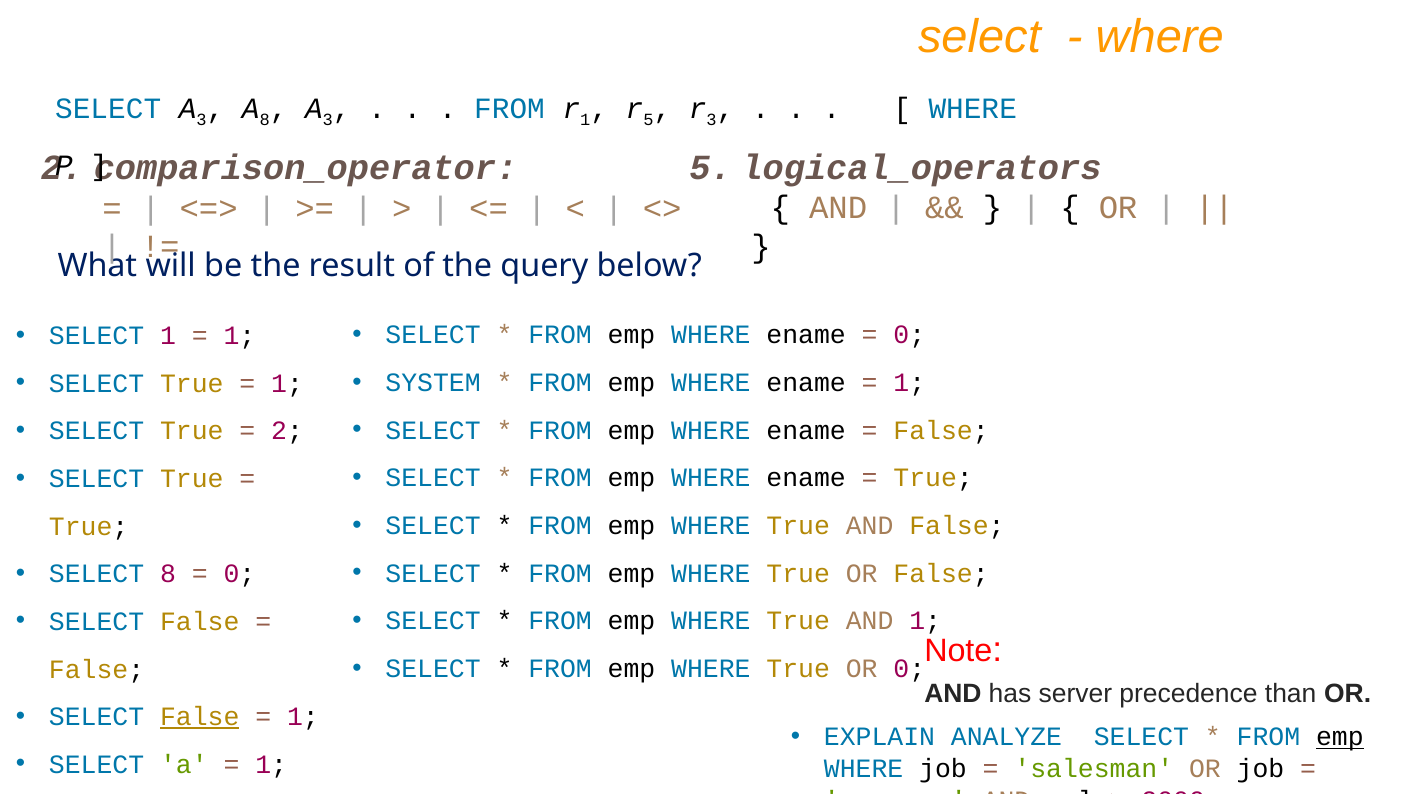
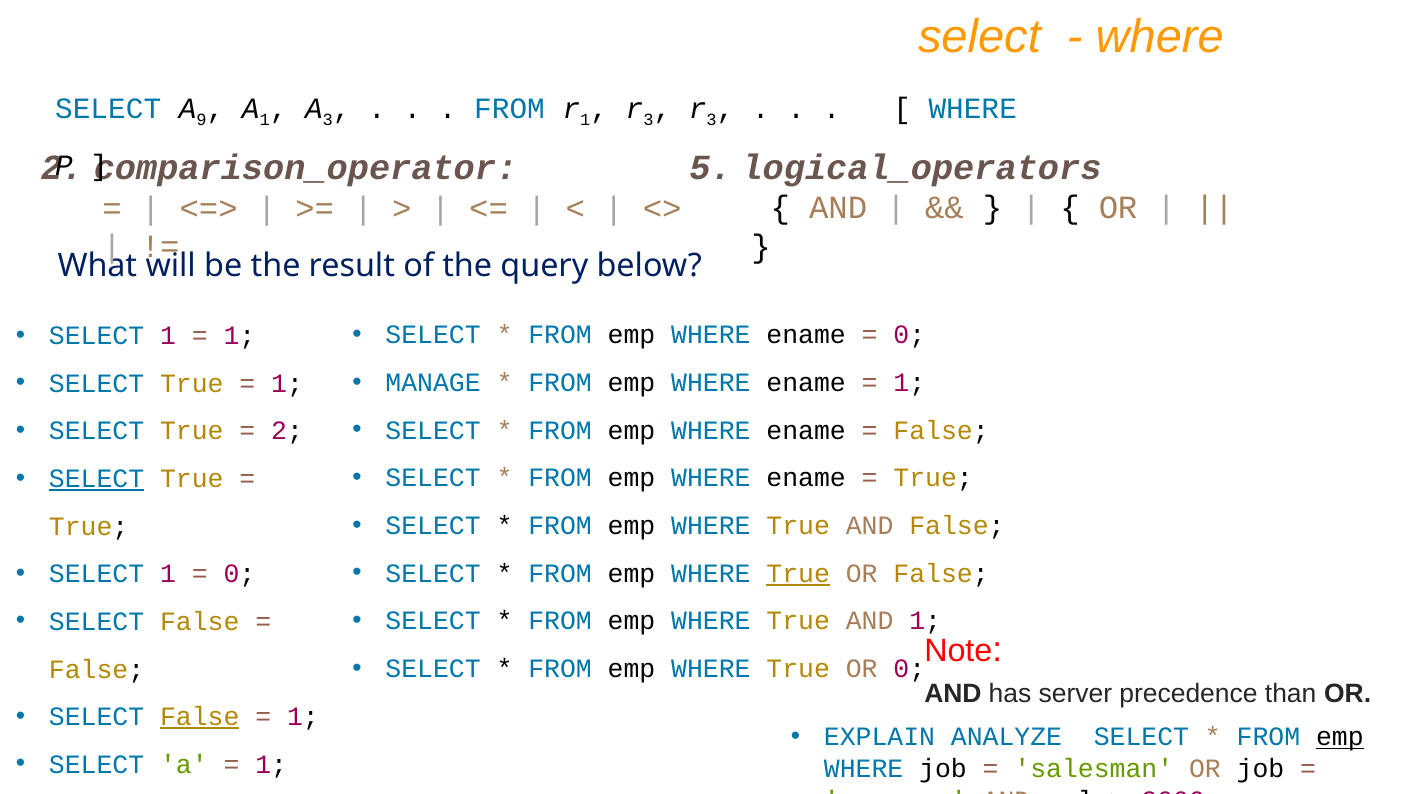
SELECT A 3: 3 -> 9 (202, 120)
A 8: 8 -> 1 (265, 120)
5: 5 -> 3 (648, 120)
SYSTEM: SYSTEM -> MANAGE (433, 383)
SELECT underline: none -> present (97, 479)
True underline: none -> present (798, 573)
8: 8 -> 1 (168, 574)
